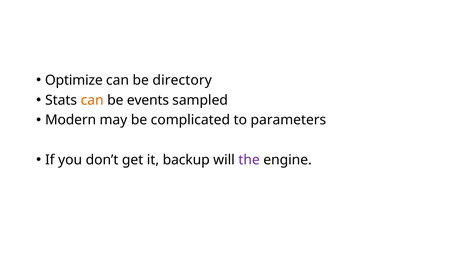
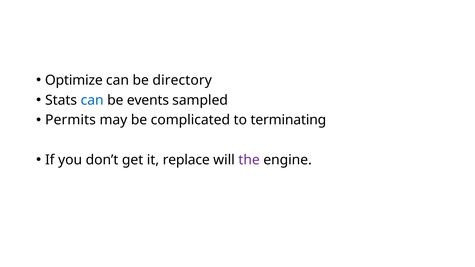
can colour: orange -> blue (92, 100)
Modern: Modern -> Permits (70, 120)
parameters: parameters -> terminating (288, 120)
backup: backup -> replace (186, 160)
